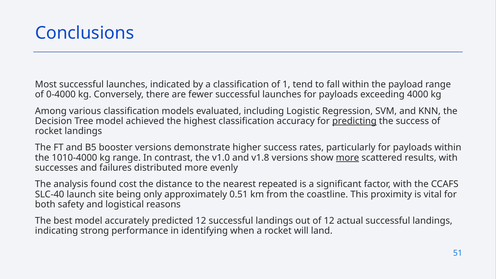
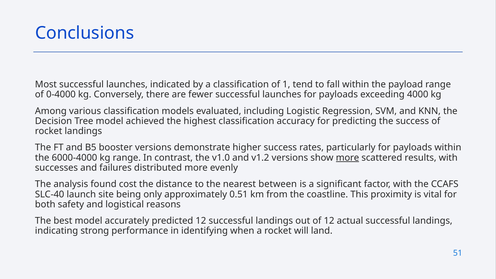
predicting underline: present -> none (354, 121)
1010-4000: 1010-4000 -> 6000-4000 (74, 158)
v1.8: v1.8 -> v1.2 (260, 158)
repeated: repeated -> between (278, 184)
